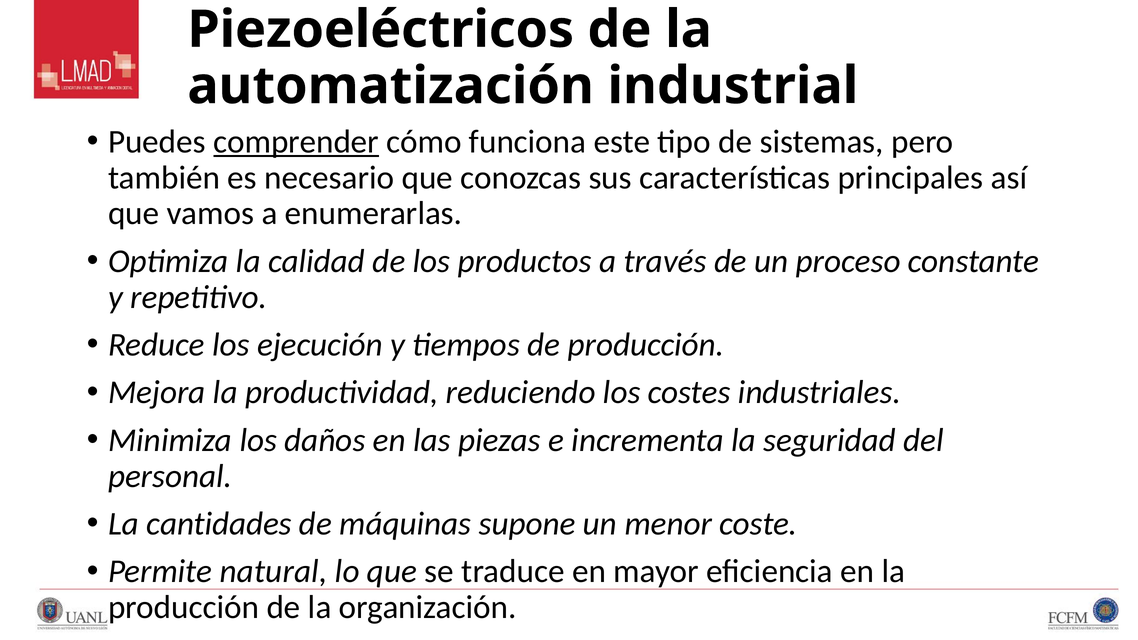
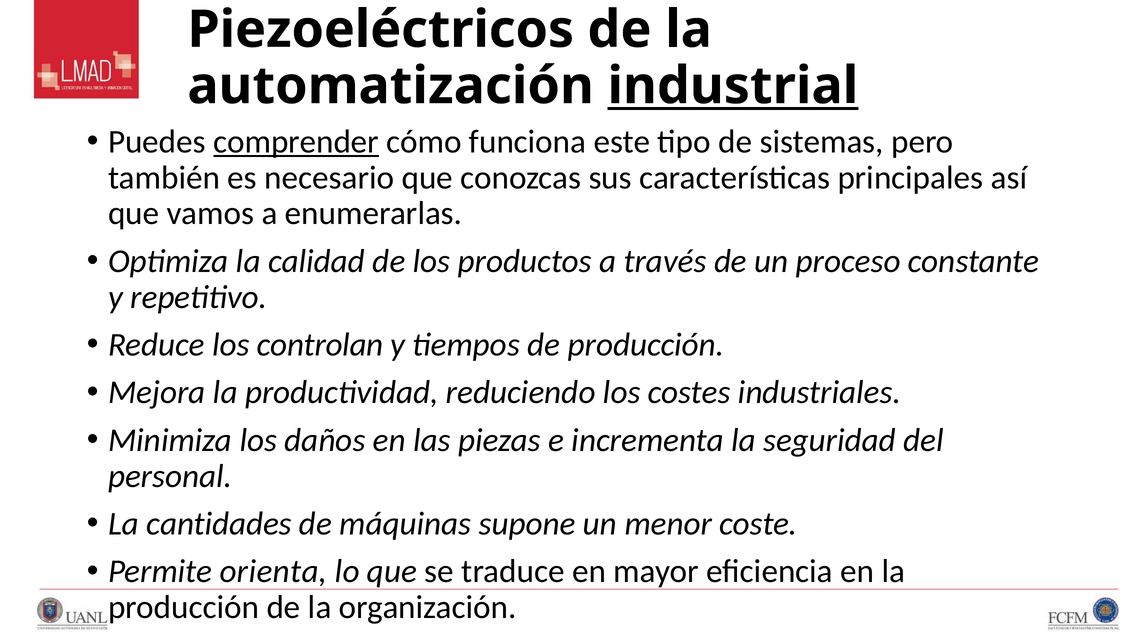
industrial underline: none -> present (733, 86)
ejecución: ejecución -> controlan (320, 345)
natural: natural -> orienta (273, 572)
